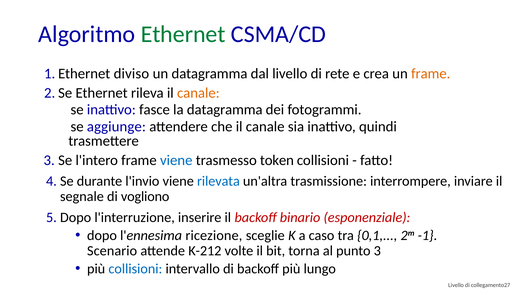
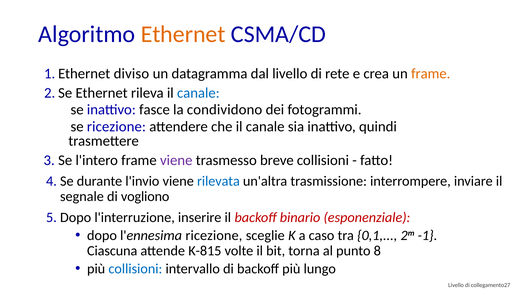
Ethernet colour: green -> orange (183, 34)
canale colour: orange -> blue (198, 93)
la datagramma: datagramma -> condividono (225, 110)
se aggiunge: aggiunge -> ricezione (116, 126)
viene colour: blue -> purple (176, 160)
token: token -> breve (277, 160)
Scenario: Scenario -> Ciascuna (112, 250)
K-212: K-212 -> K-815 (205, 250)
3: 3 -> 8 (377, 250)
